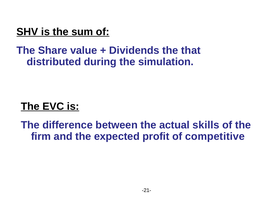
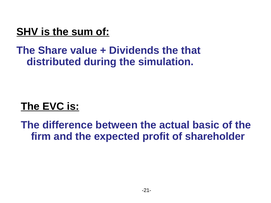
skills: skills -> basic (206, 125)
competitive: competitive -> shareholder (215, 137)
